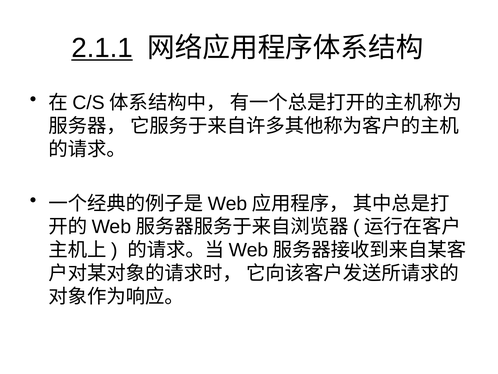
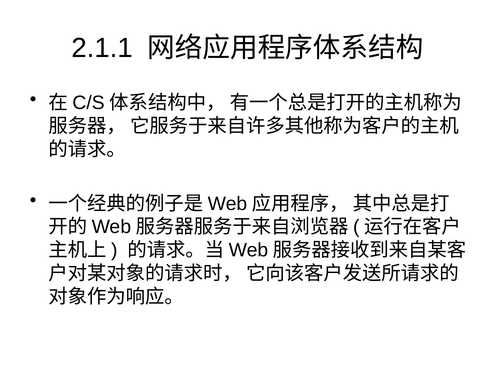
2.1.1 underline: present -> none (102, 48)
